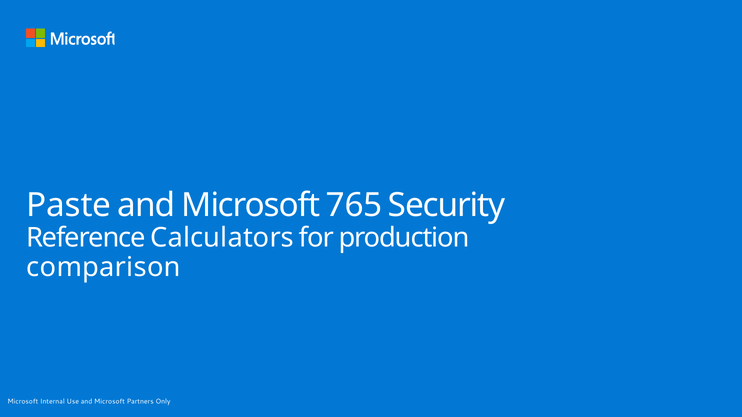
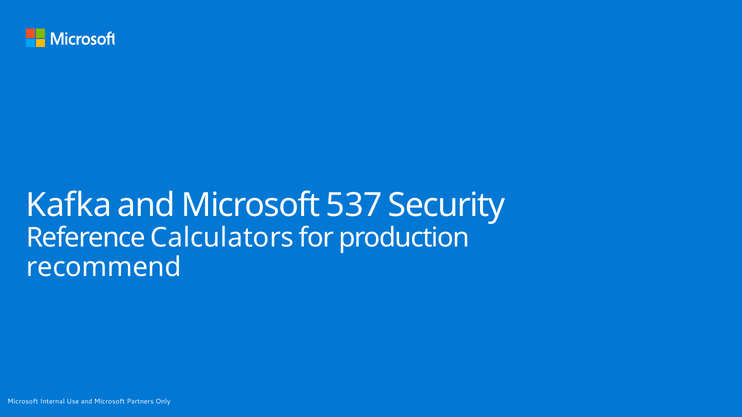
Paste: Paste -> Kafka (69, 205)
765: 765 -> 537 (354, 205)
comparison: comparison -> recommend (104, 268)
